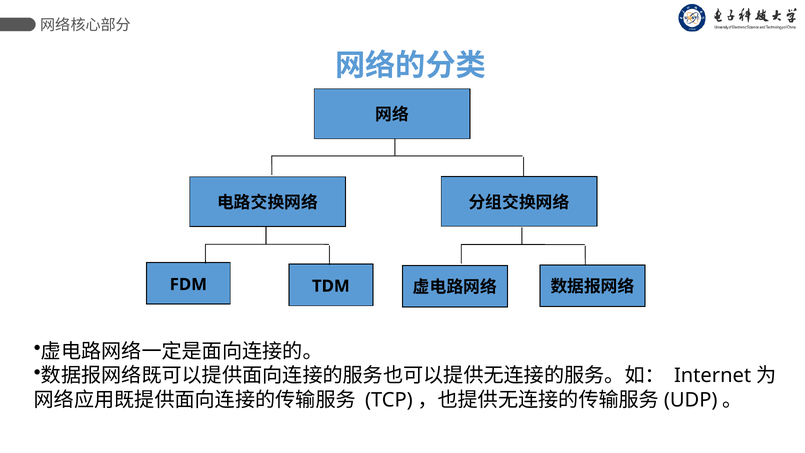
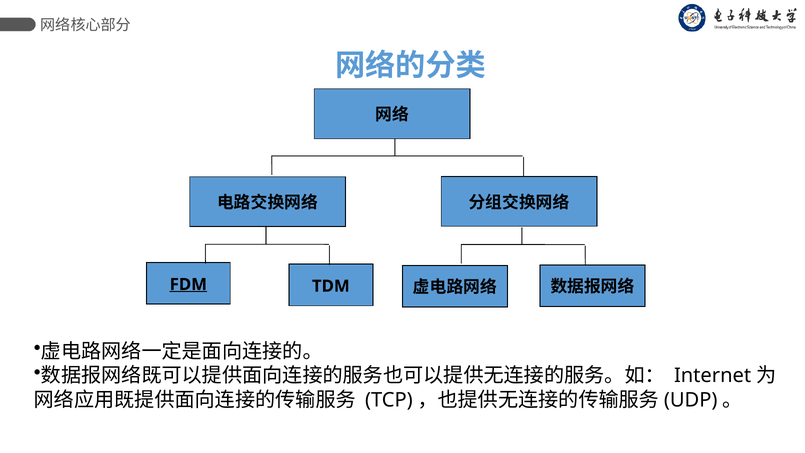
FDM underline: none -> present (188, 284)
